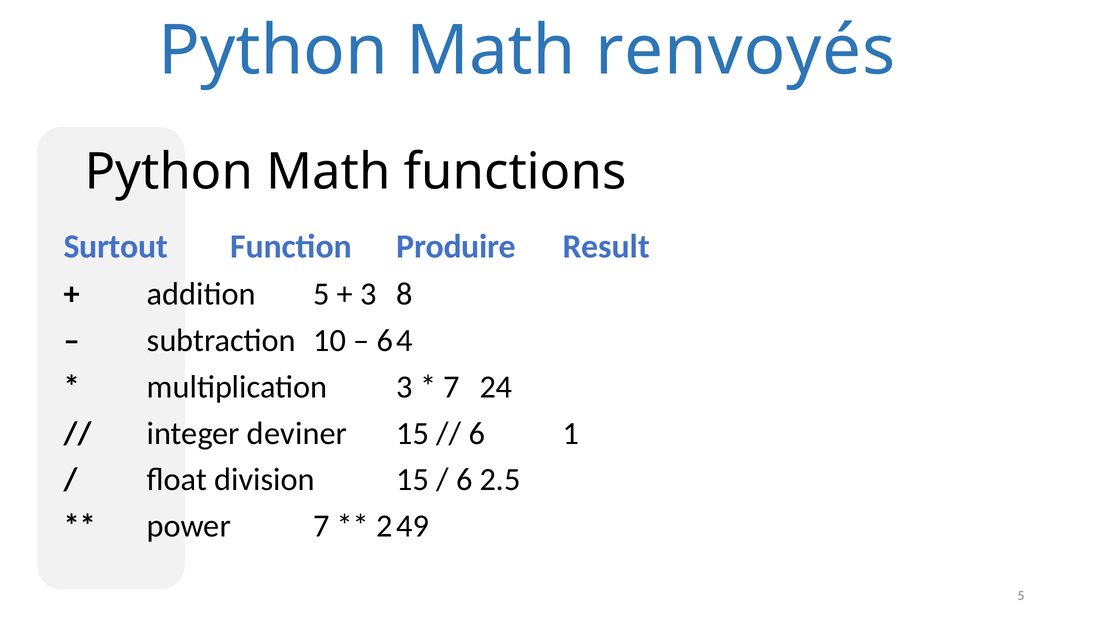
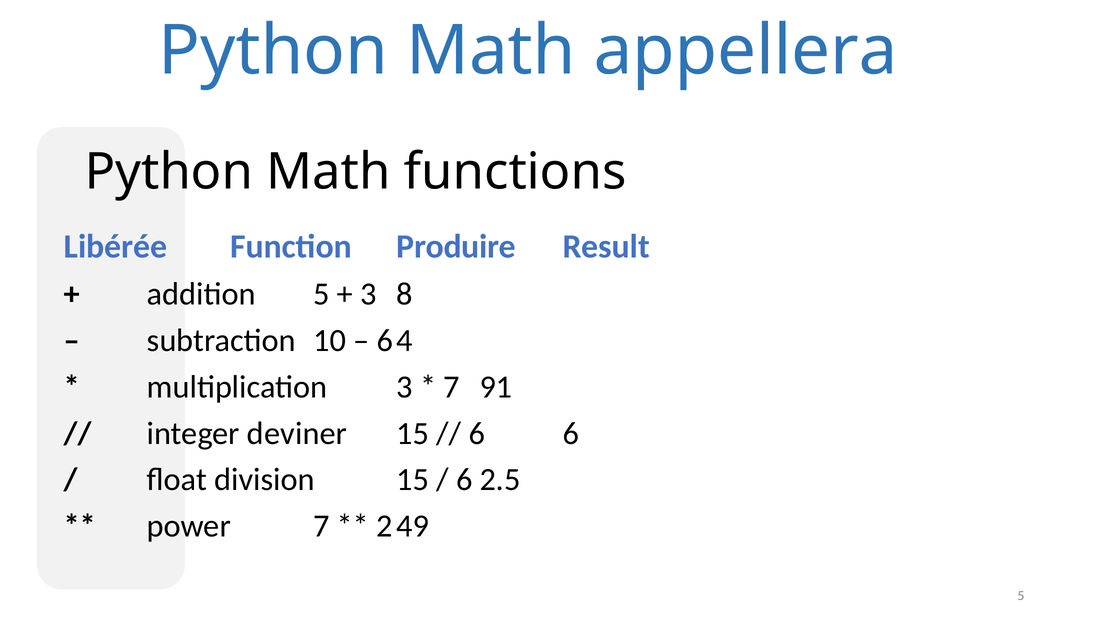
renvoyés: renvoyés -> appellera (746, 51)
Surtout: Surtout -> Libérée (116, 247)
24: 24 -> 91 (496, 387)
6 1: 1 -> 6 (571, 433)
